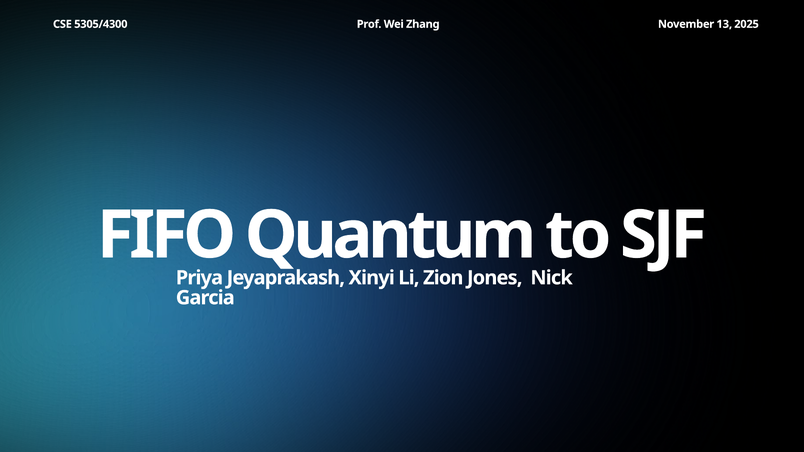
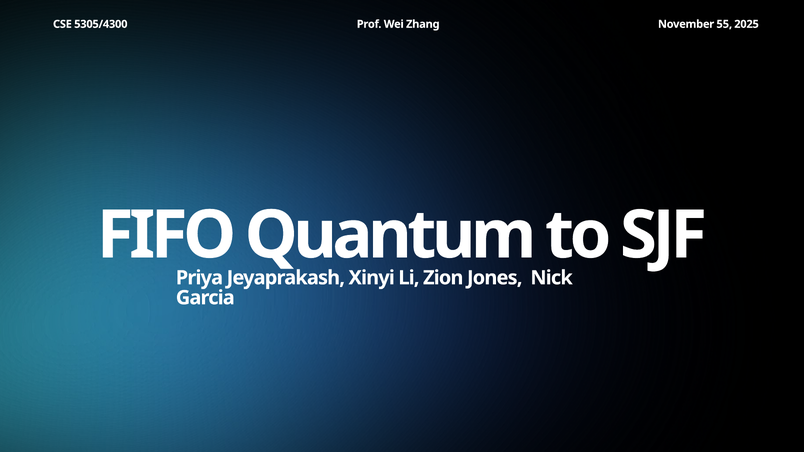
13: 13 -> 55 (724, 24)
